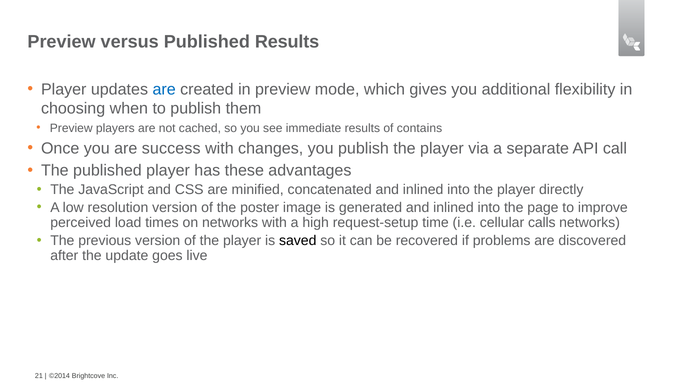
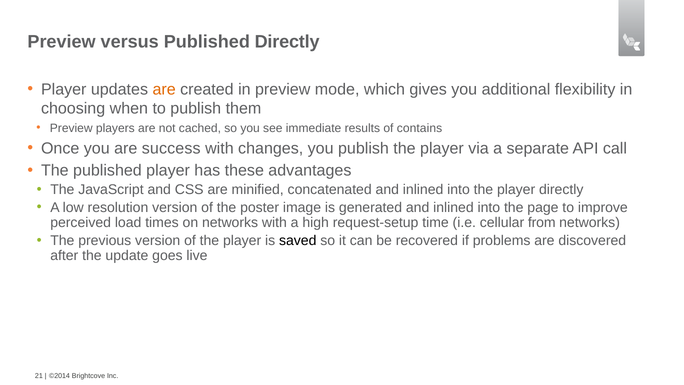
Published Results: Results -> Directly (287, 42)
are colour: blue -> orange (164, 89)
calls: calls -> from (542, 222)
